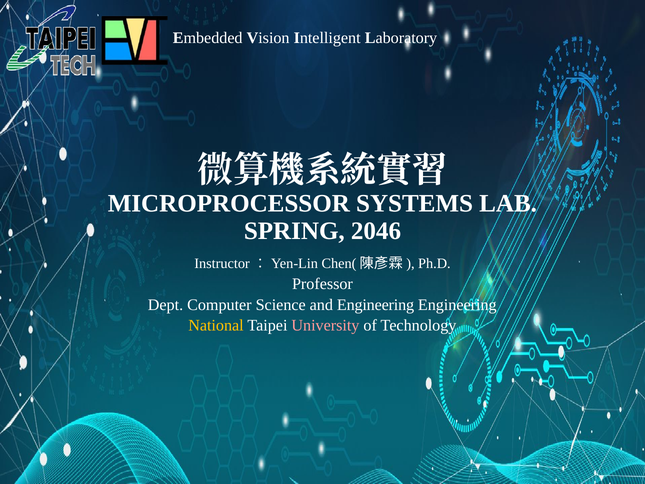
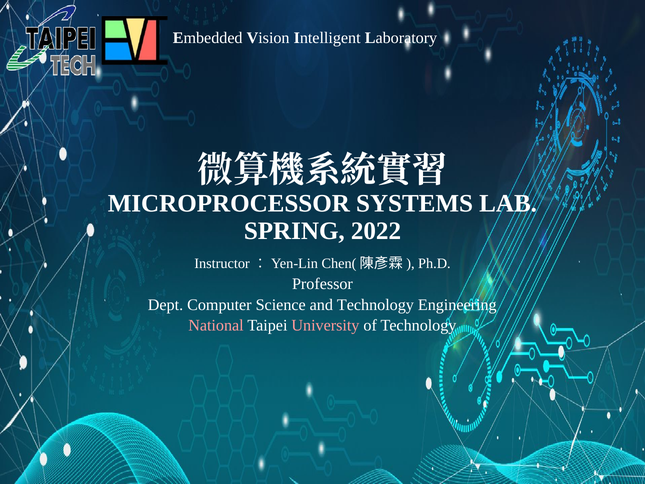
2046: 2046 -> 2022 (376, 231)
and Engineering: Engineering -> Technology (375, 305)
National colour: yellow -> pink (216, 325)
